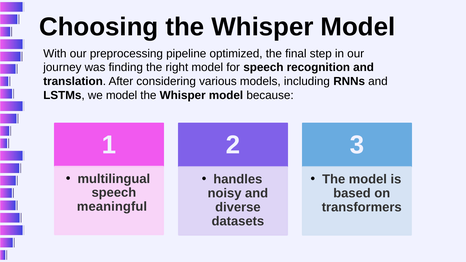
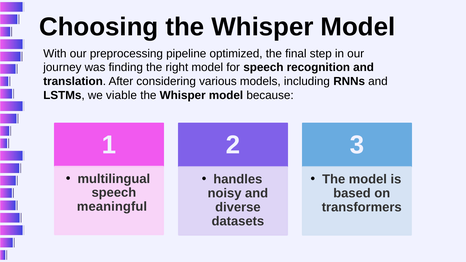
we model: model -> viable (121, 95)
